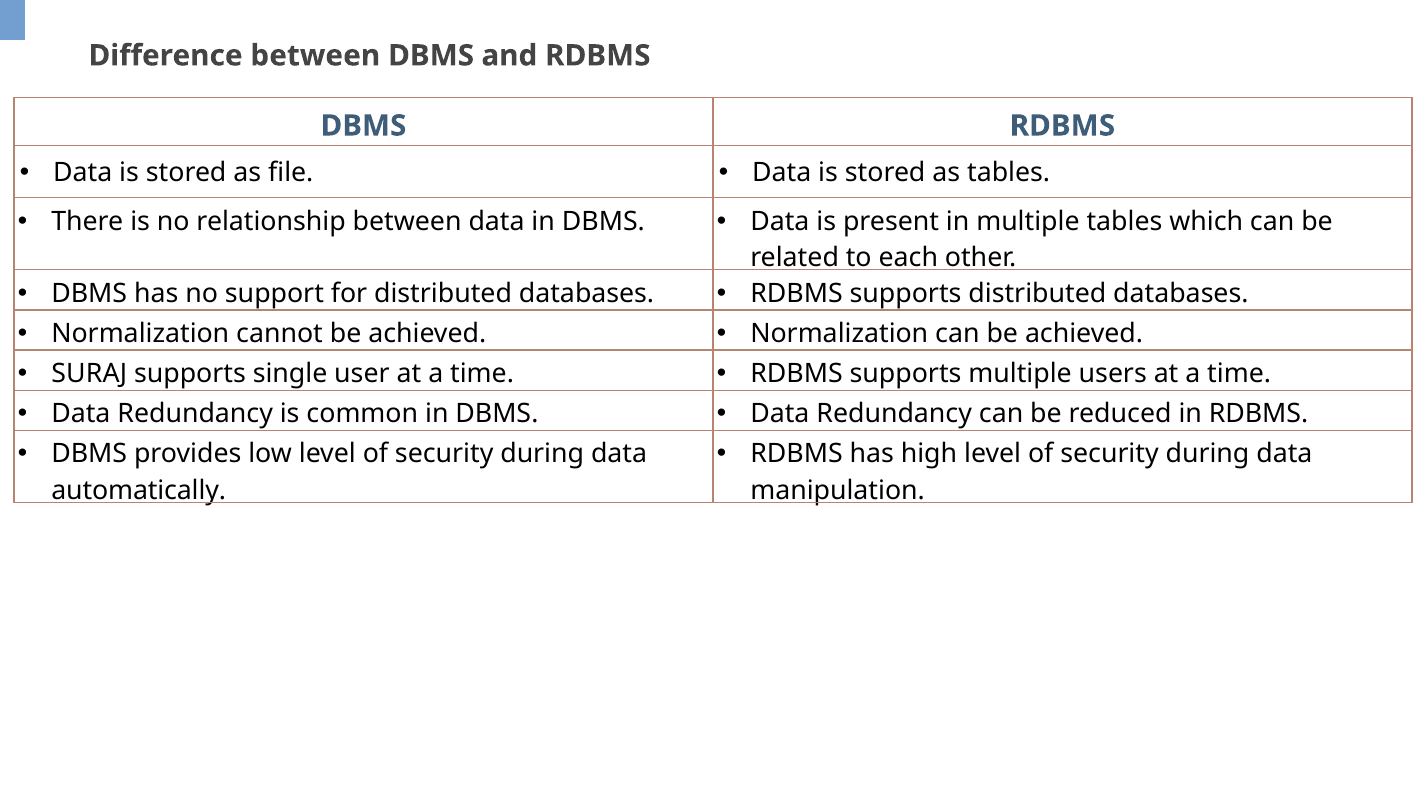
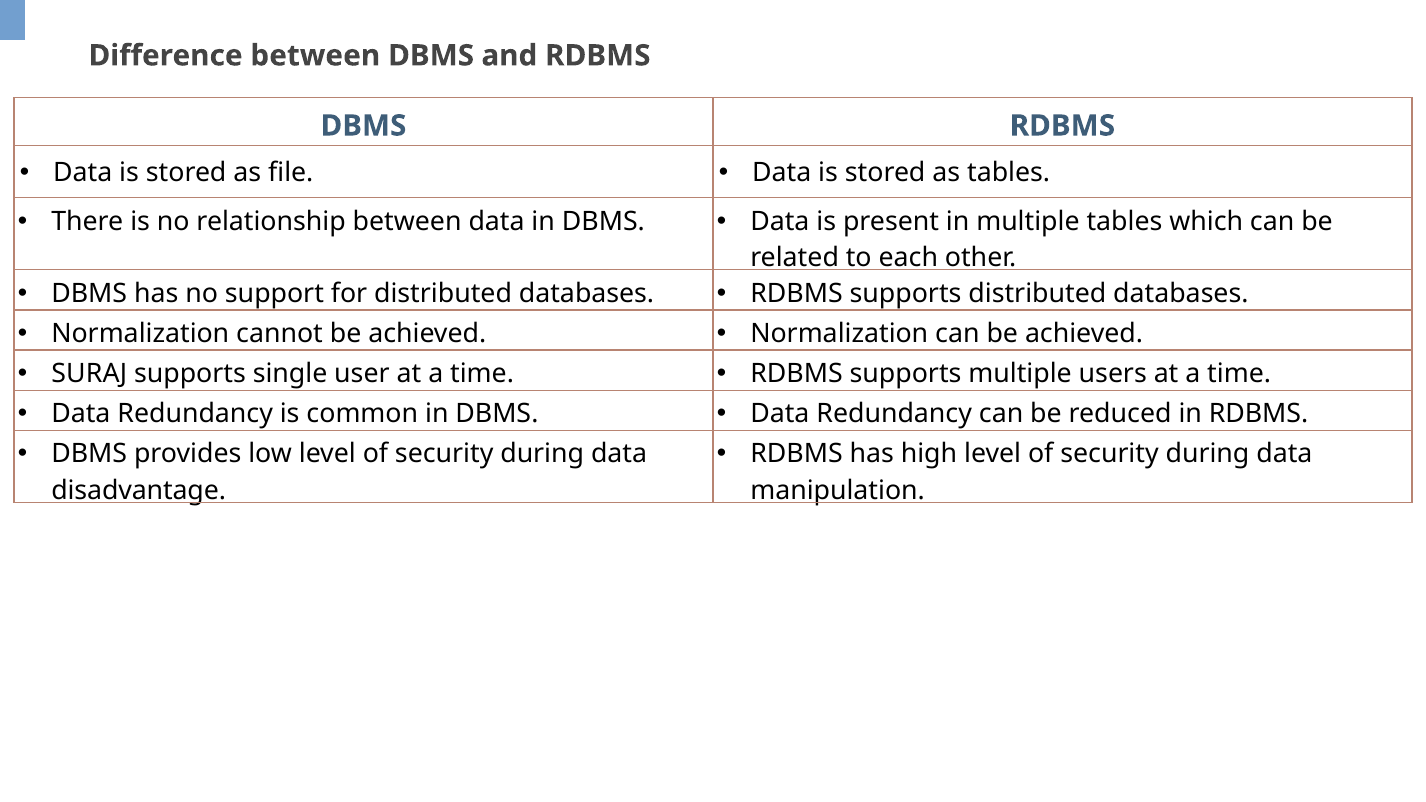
automatically: automatically -> disadvantage (139, 490)
